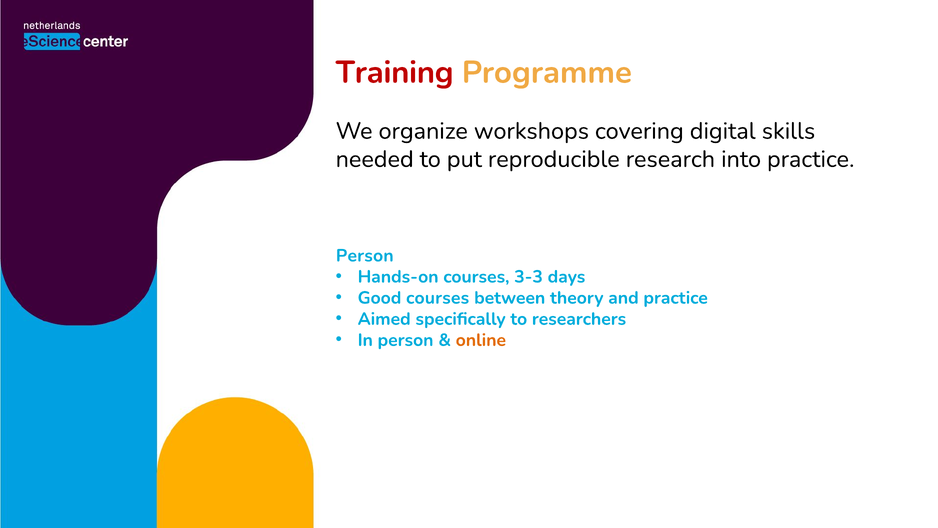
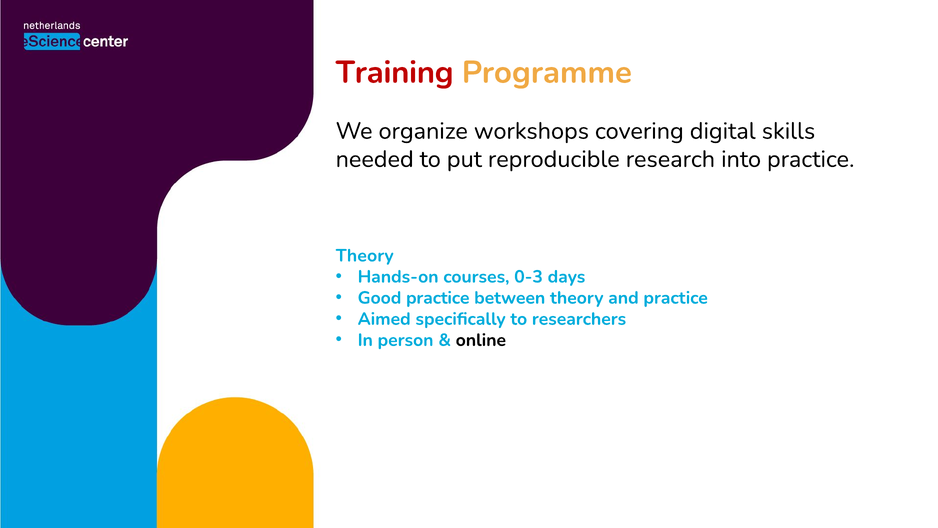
Person: Person -> Theory (365, 255)
3-3: 3-3 -> 0-3 (529, 277)
Good courses: courses -> practice (438, 298)
online colour: orange -> black (481, 340)
